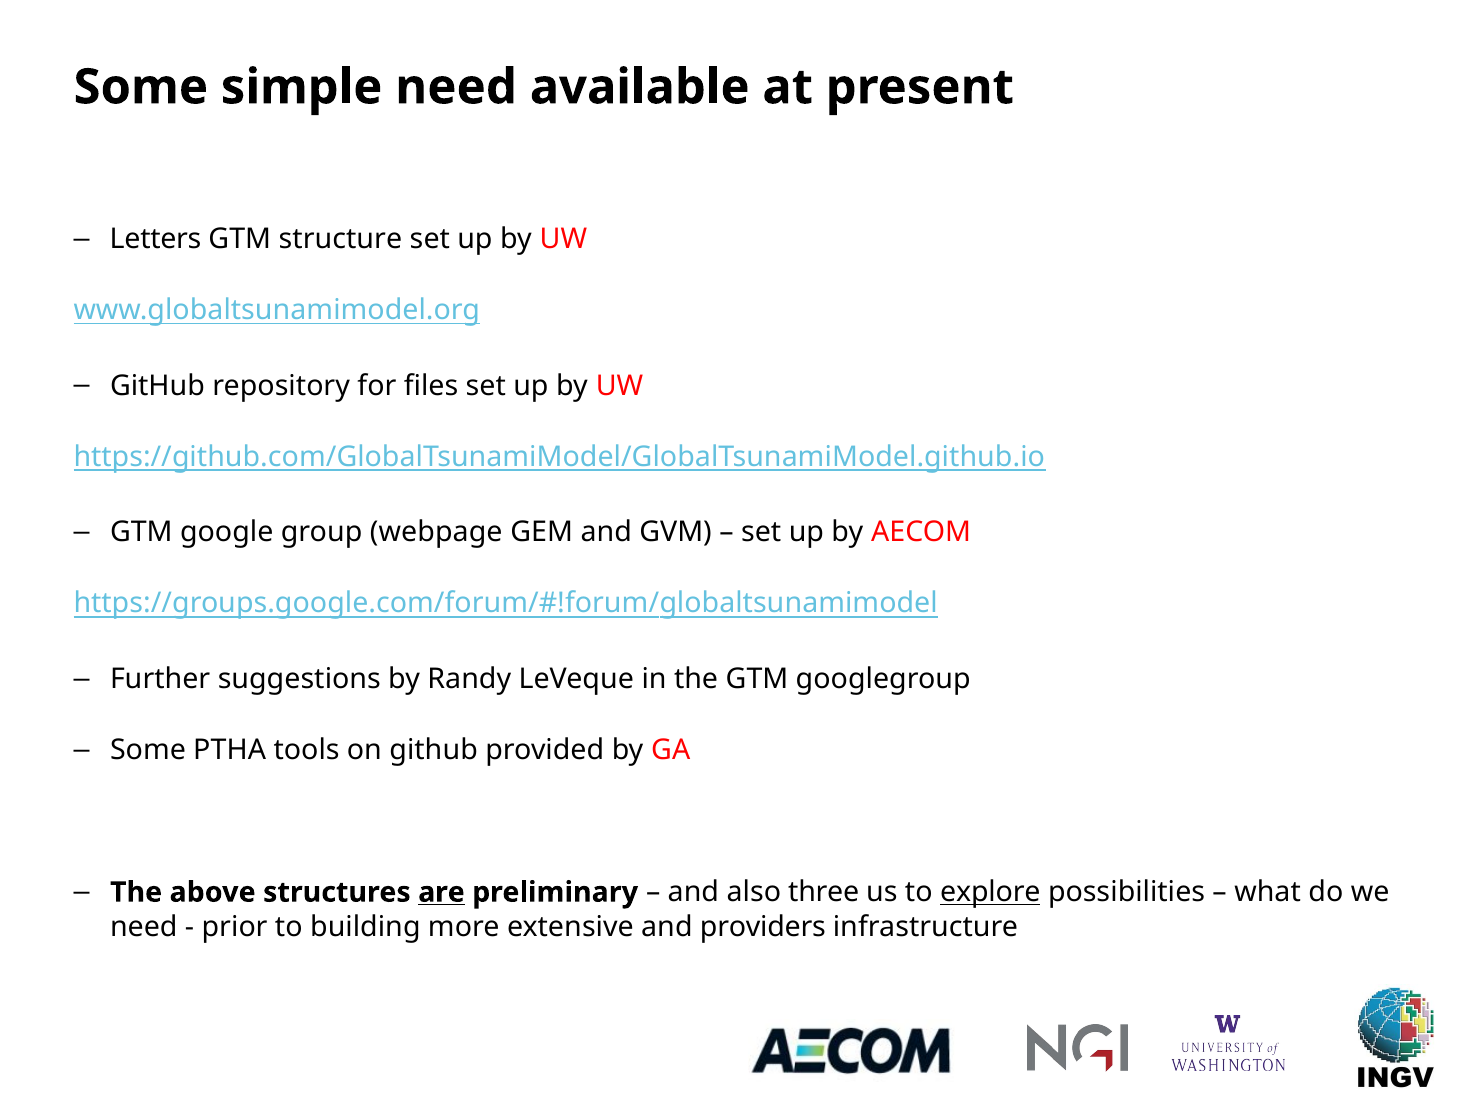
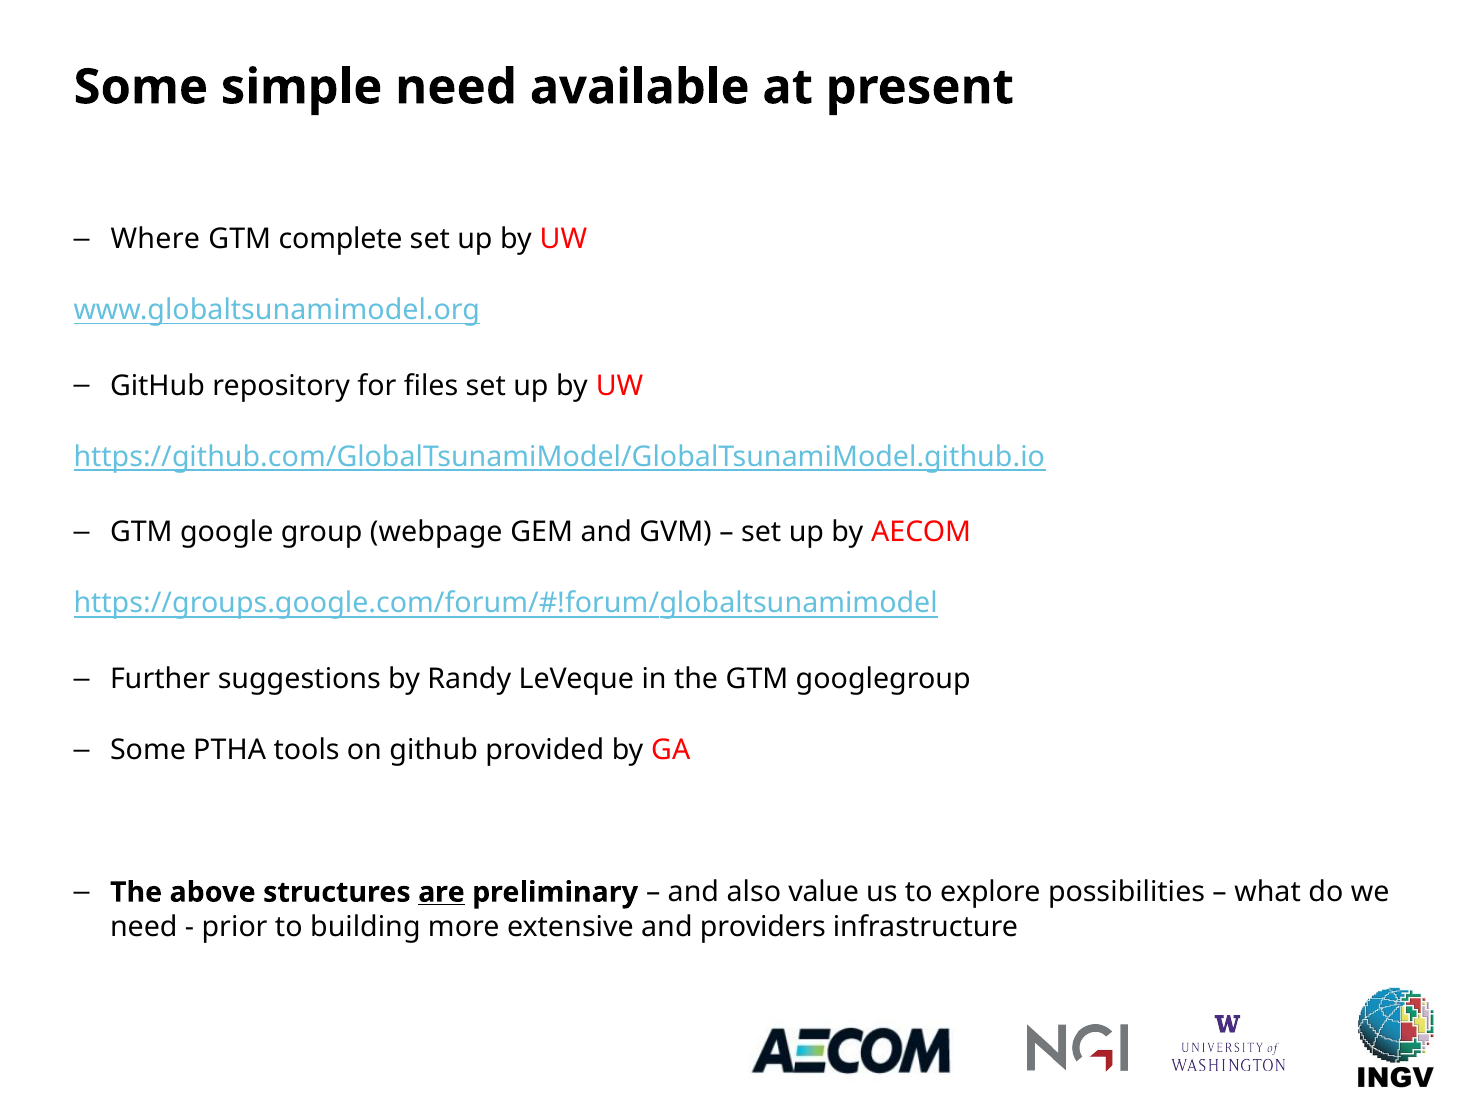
Letters: Letters -> Where (155, 239)
structure: structure -> complete (341, 239)
three: three -> value (824, 893)
explore underline: present -> none (990, 893)
